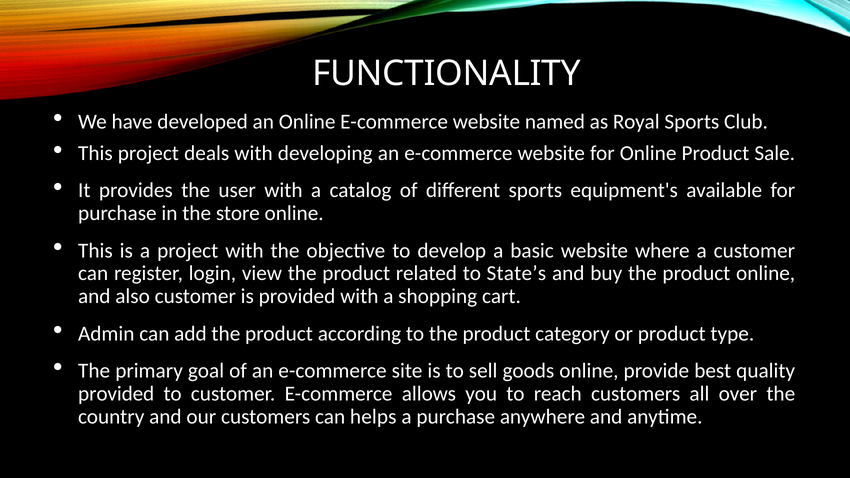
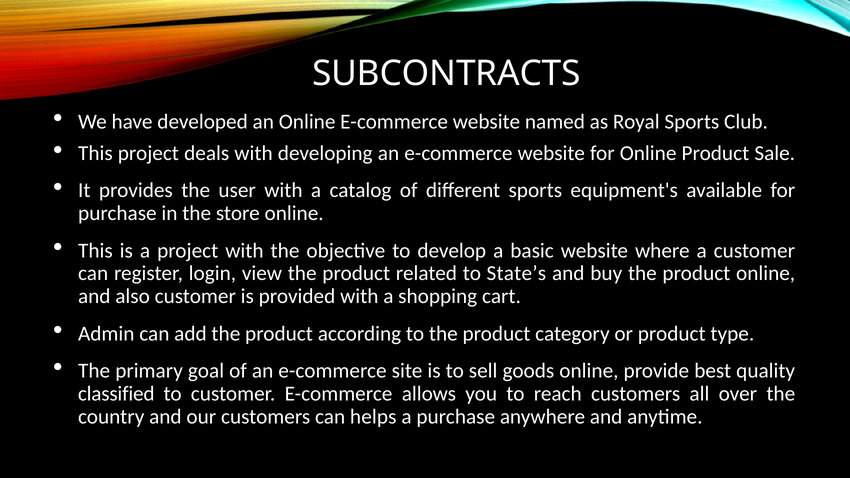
FUNCTIONALITY: FUNCTIONALITY -> SUBCONTRACTS (446, 73)
provided: provided -> classified (116, 394)
